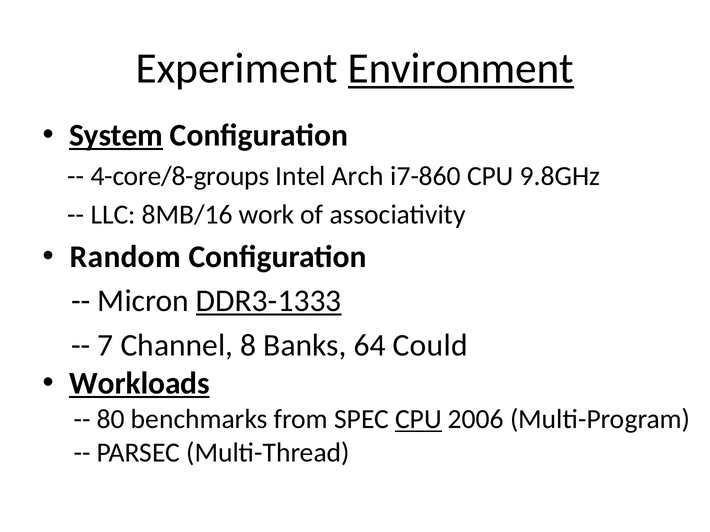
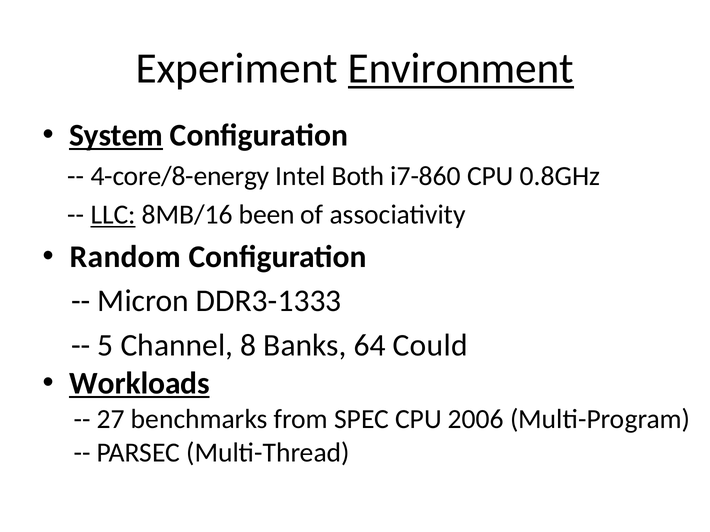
4-core/8-groups: 4-core/8-groups -> 4-core/8-energy (180, 176)
Arch: Arch -> Both (358, 176)
9.8GHz: 9.8GHz -> 0.8GHz (560, 176)
LLC underline: none -> present (113, 215)
work: work -> been (267, 215)
DDR3-1333 underline: present -> none (269, 301)
7: 7 -> 5 (105, 345)
80: 80 -> 27 (111, 420)
CPU underline: present -> none (419, 420)
